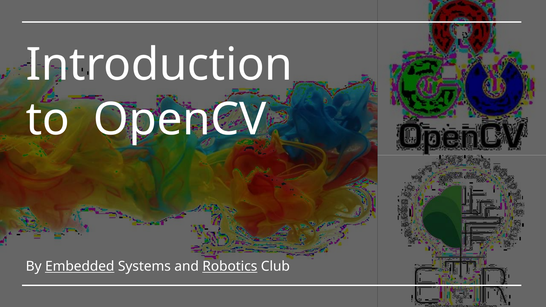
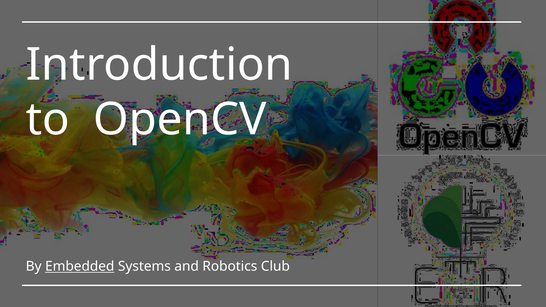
Robotics underline: present -> none (230, 267)
